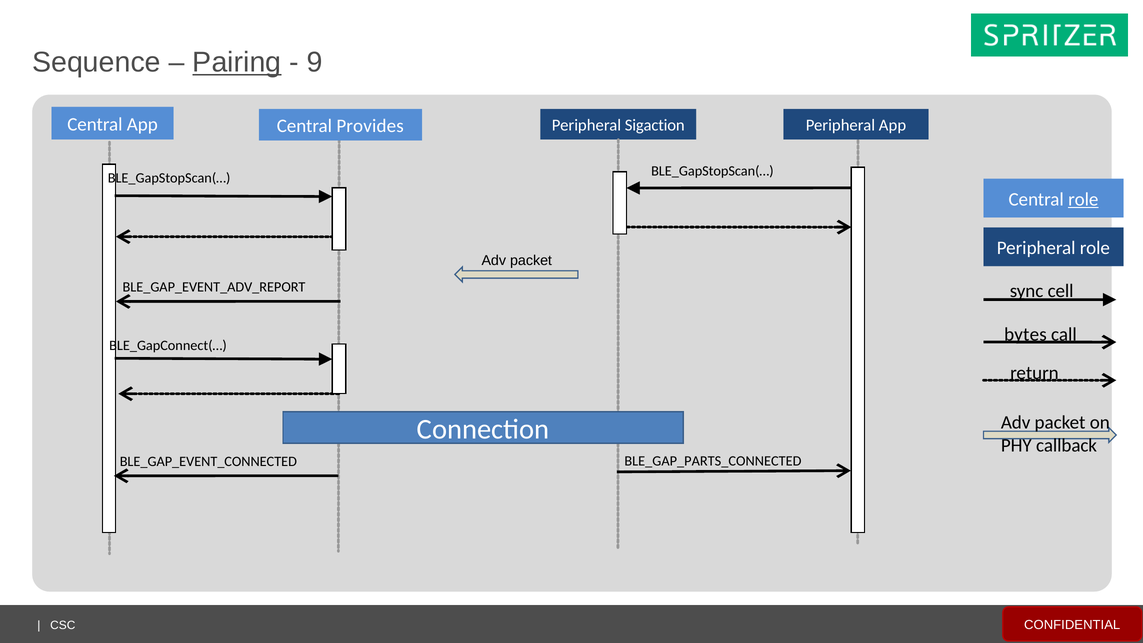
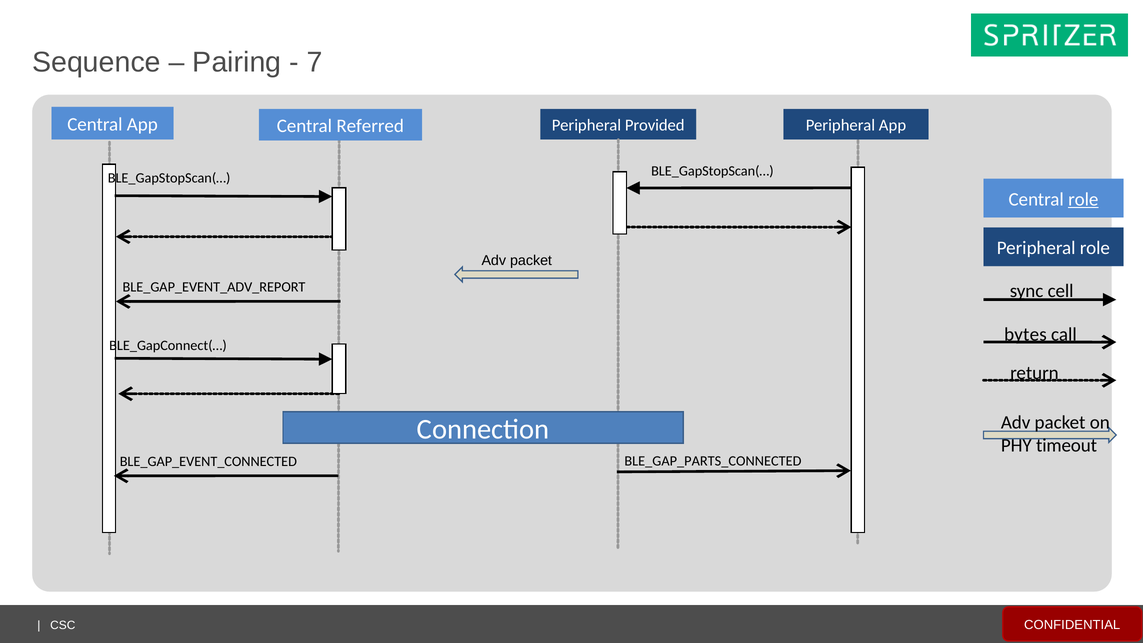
Pairing underline: present -> none (237, 62)
9: 9 -> 7 (315, 62)
Provides: Provides -> Referred (370, 126)
Sigaction: Sigaction -> Provided (655, 125)
callback: callback -> timeout (1067, 445)
